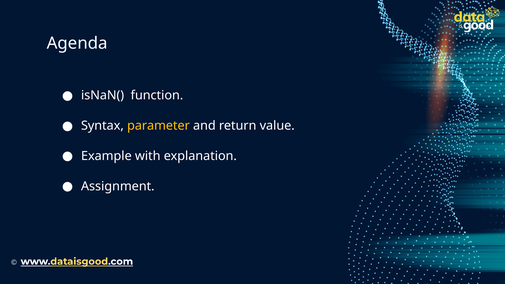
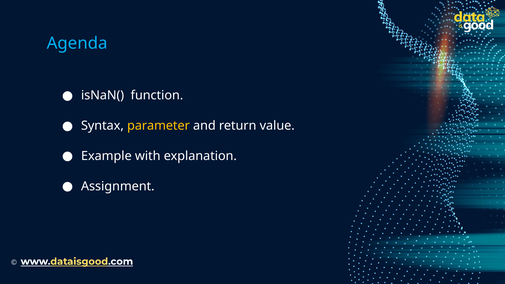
Agenda colour: white -> light blue (77, 43)
